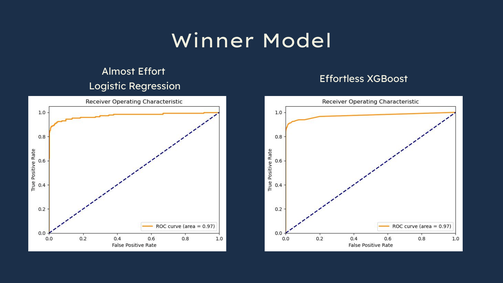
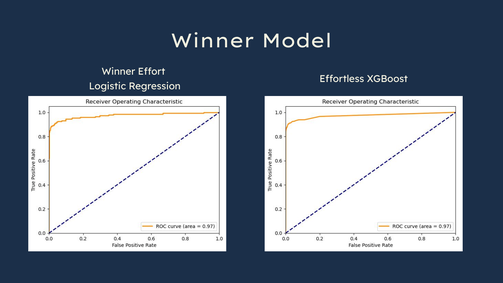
Almost: Almost -> Winner (118, 72)
